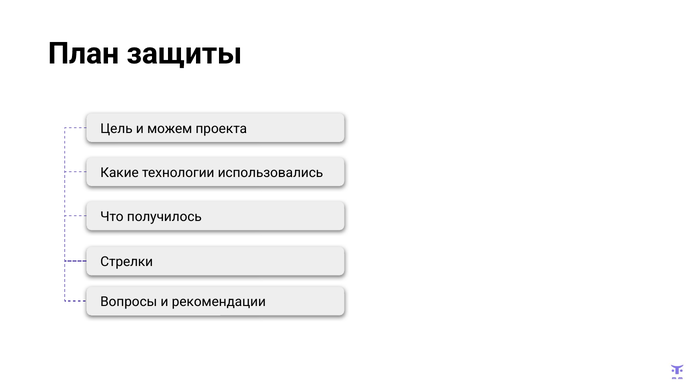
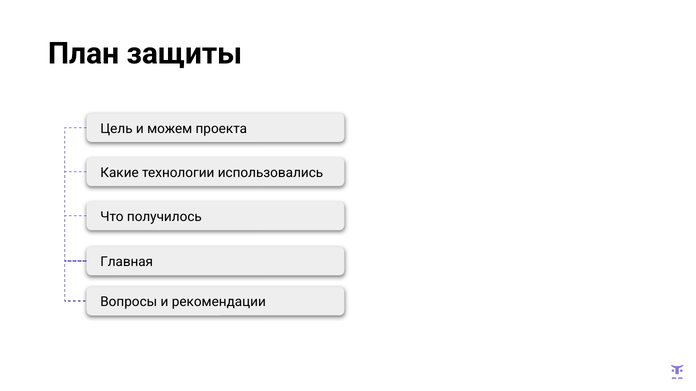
Стрелки: Стрелки -> Главная (127, 262)
